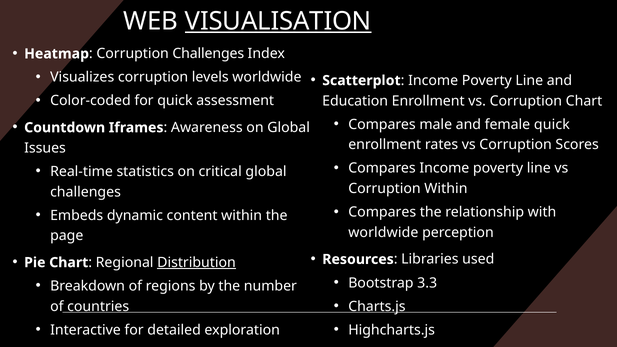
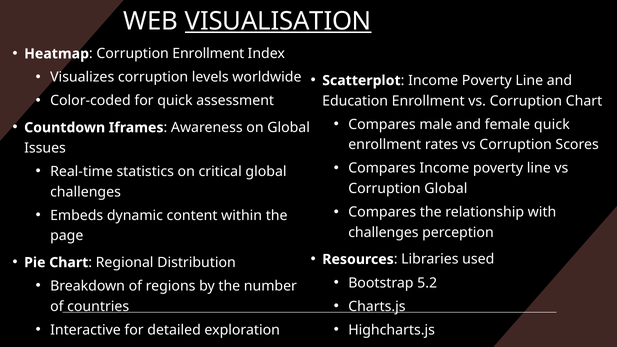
Corruption Challenges: Challenges -> Enrollment (208, 54)
Corruption Within: Within -> Global (446, 189)
worldwide: worldwide -> challenges (383, 233)
Distribution underline: present -> none (197, 263)
3.3: 3.3 -> 5.2 (427, 283)
